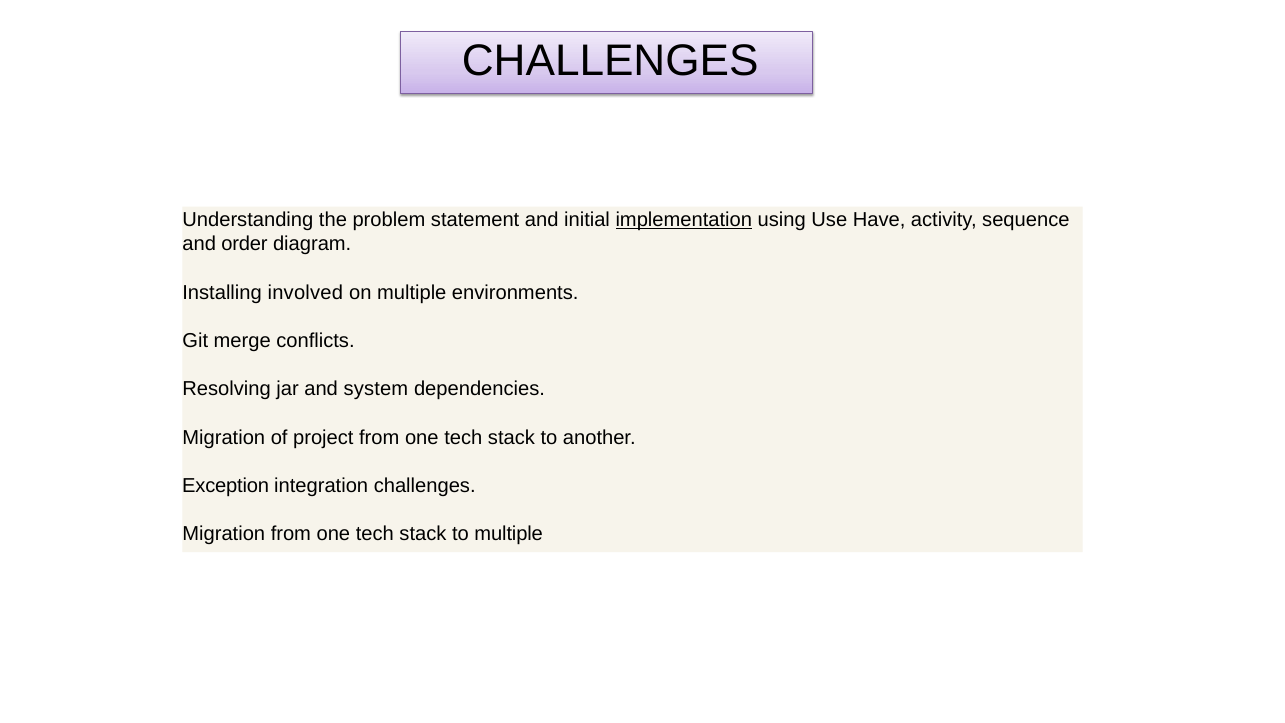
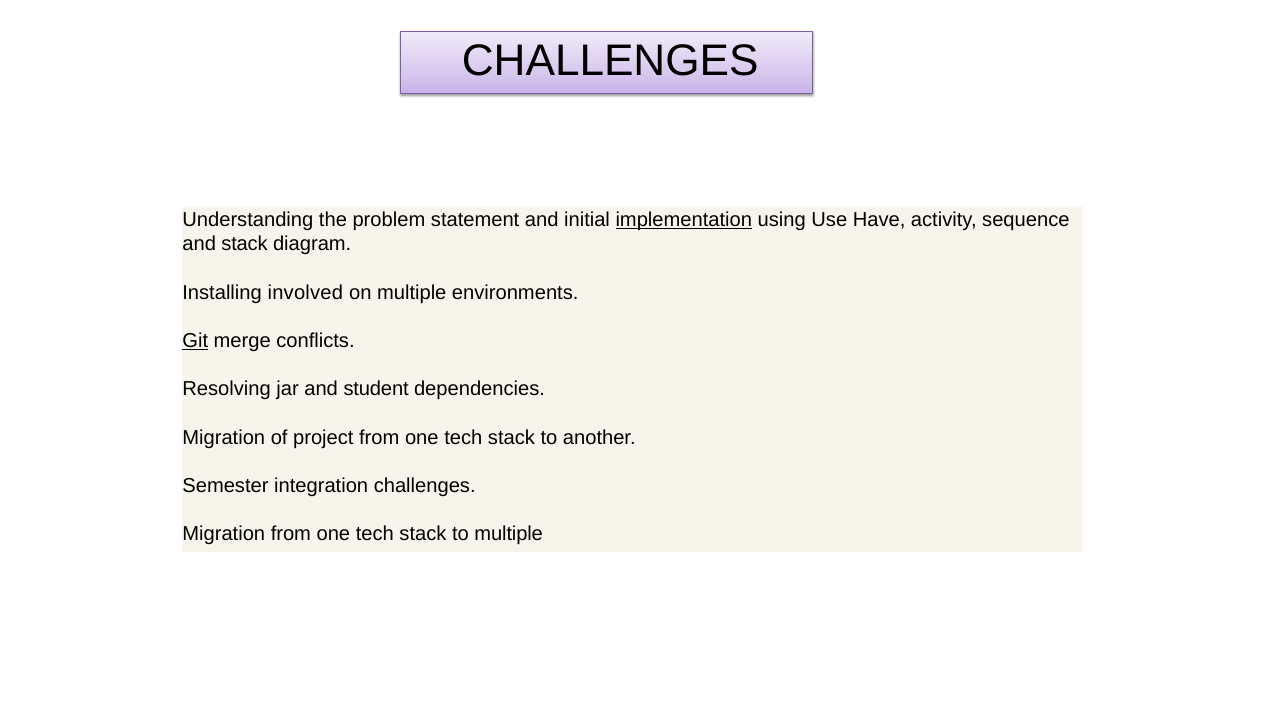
and order: order -> stack (245, 244)
Git underline: none -> present (195, 341)
system: system -> student (376, 389)
Exception: Exception -> Semester (225, 486)
